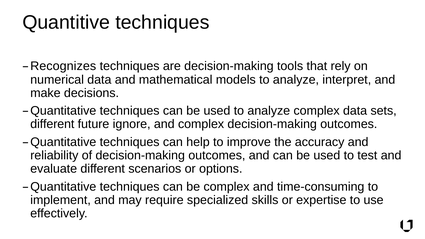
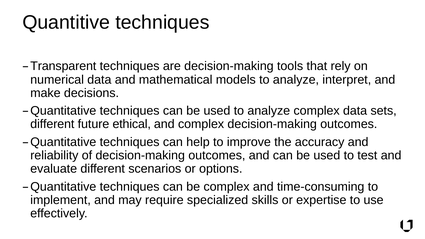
Recognizes: Recognizes -> Transparent (63, 66)
ignore: ignore -> ethical (132, 124)
